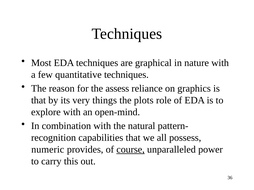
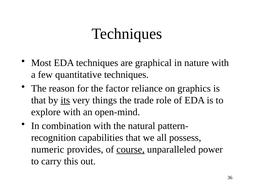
assess: assess -> factor (117, 89)
its underline: none -> present (65, 100)
plots: plots -> trade (144, 100)
